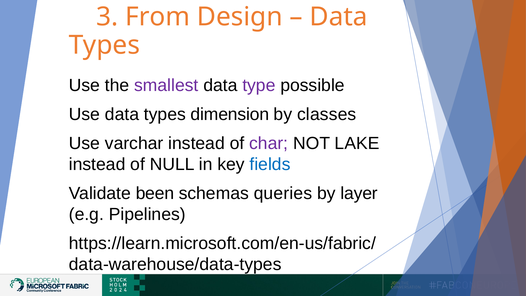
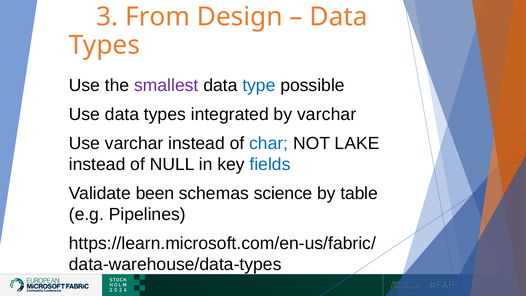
type colour: purple -> blue (259, 85)
dimension: dimension -> integrated (230, 114)
by classes: classes -> varchar (327, 114)
char colour: purple -> blue (269, 143)
queries: queries -> science (283, 193)
layer: layer -> table (359, 193)
